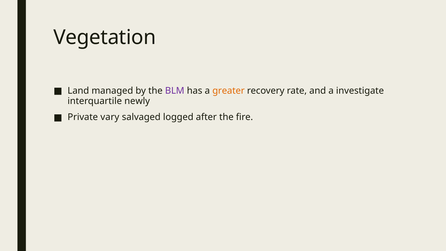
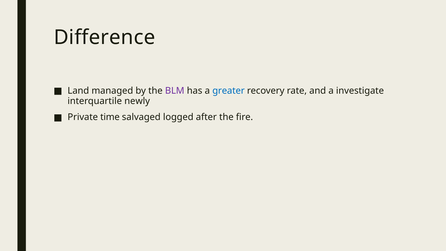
Vegetation: Vegetation -> Difference (105, 37)
greater colour: orange -> blue (229, 91)
vary: vary -> time (110, 117)
